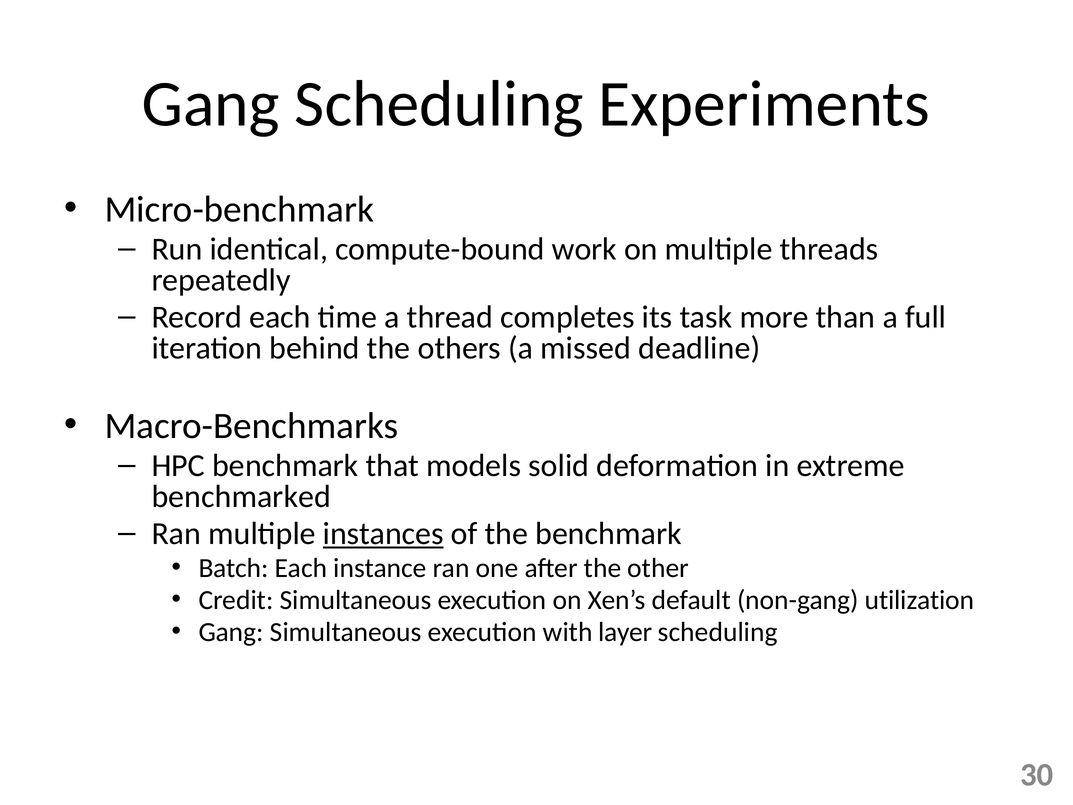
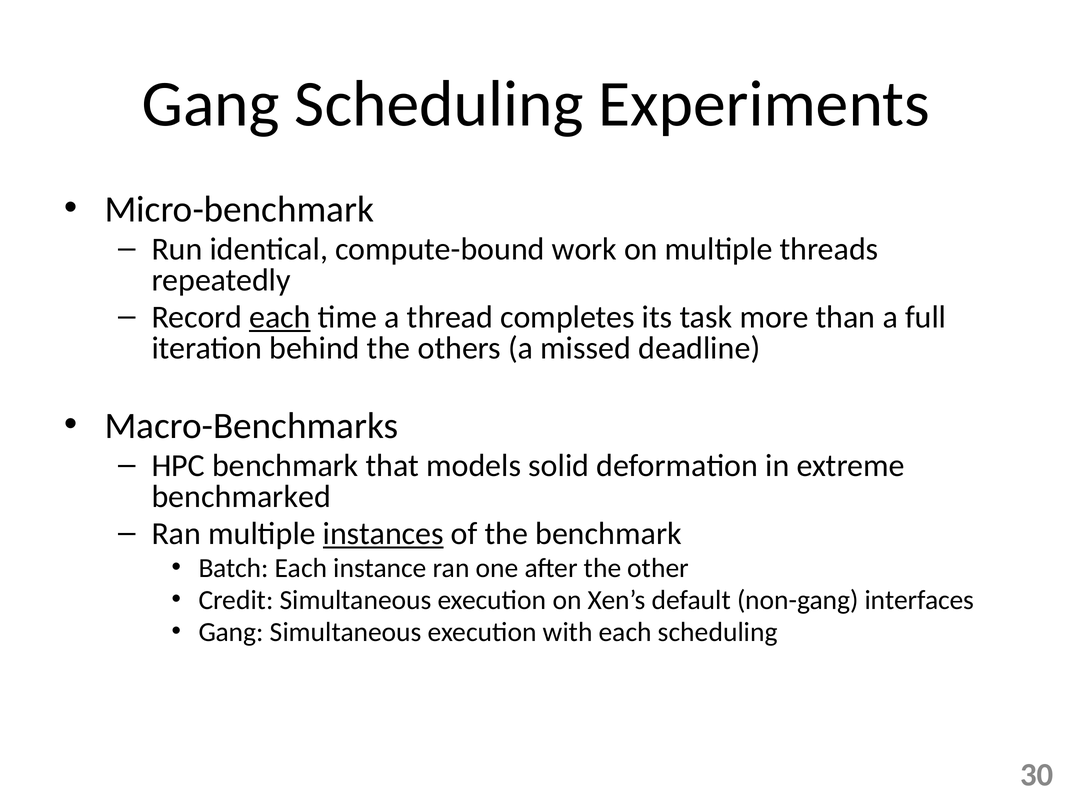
each underline: none -> present (280, 317)
utilization: utilization -> interfaces (920, 600)
with layer: layer -> each (625, 632)
